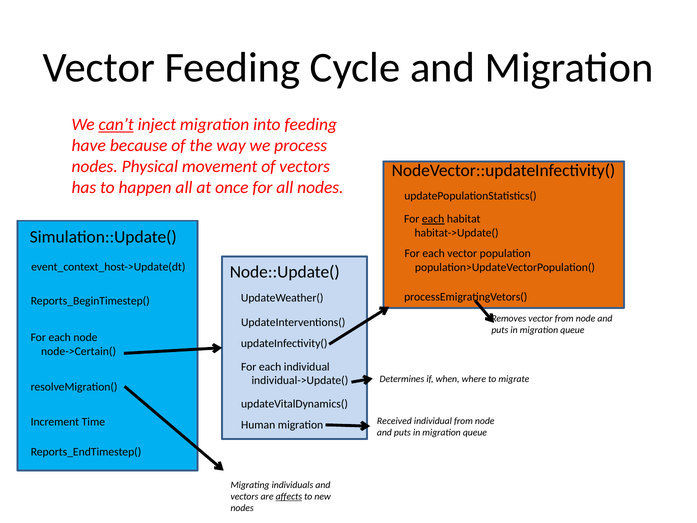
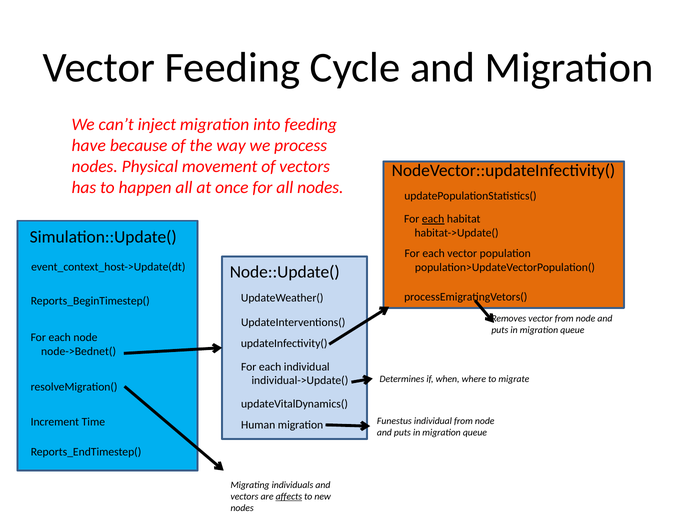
can’t underline: present -> none (116, 124)
node->Certain(: node->Certain( -> node->Bednet( (79, 351)
Received: Received -> Funestus (394, 421)
